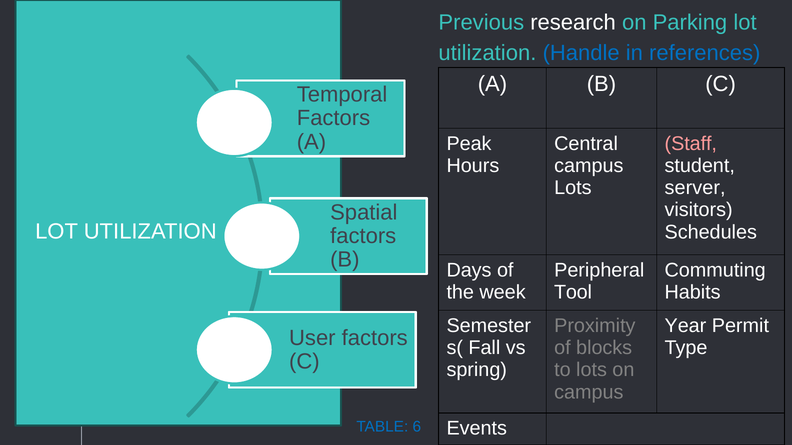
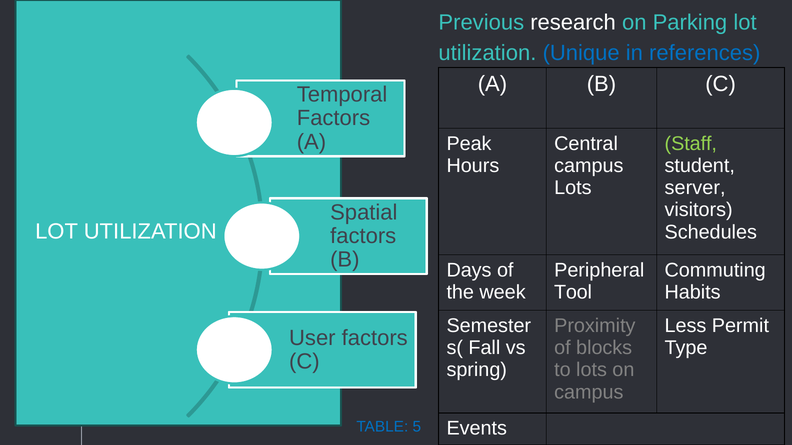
Handle: Handle -> Unique (581, 53)
Staff colour: pink -> light green (691, 144)
Year: Year -> Less (685, 326)
6: 6 -> 5 (417, 427)
